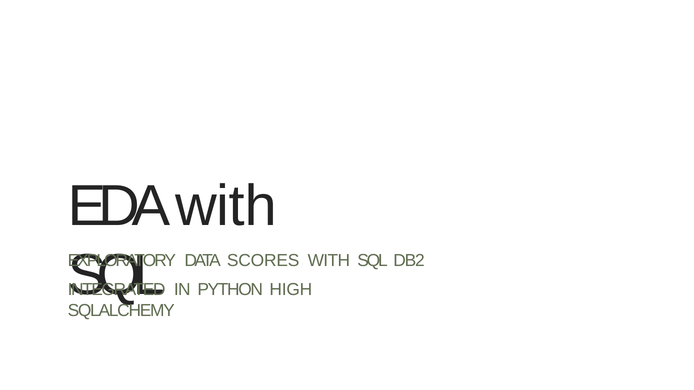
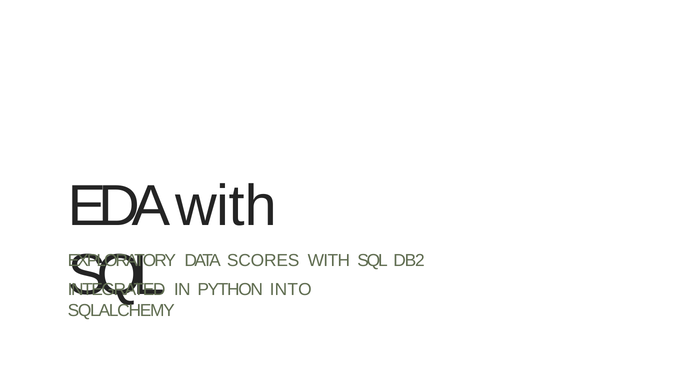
HIGH: HIGH -> INTO (291, 290)
